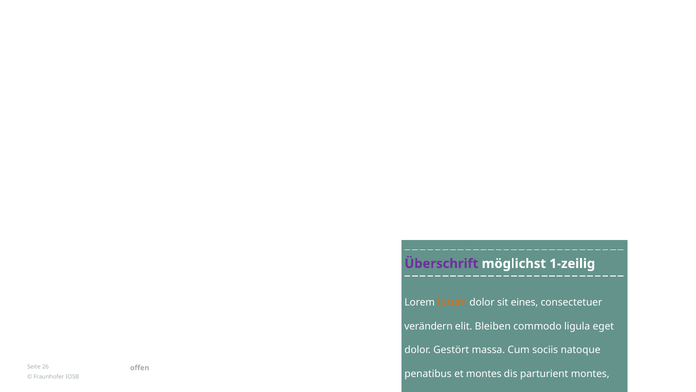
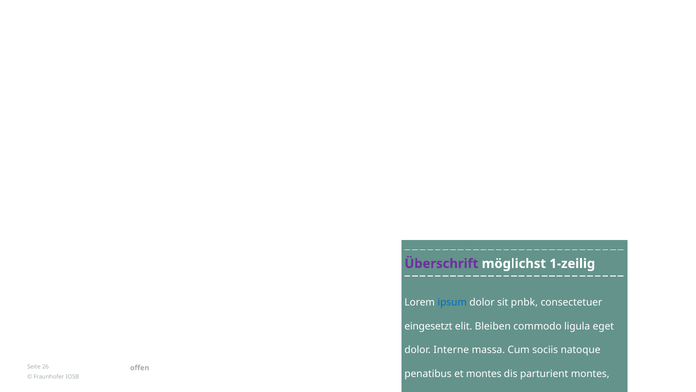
ipsum colour: orange -> blue (452, 302)
eines: eines -> pnbk (524, 302)
verändern: verändern -> eingesetzt (428, 326)
Gestört: Gestört -> Interne (451, 350)
